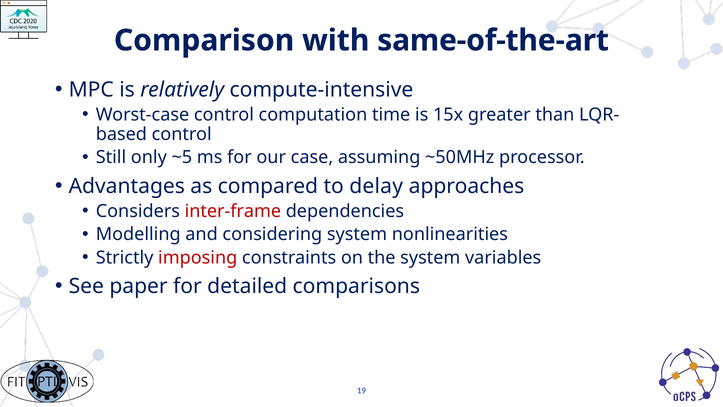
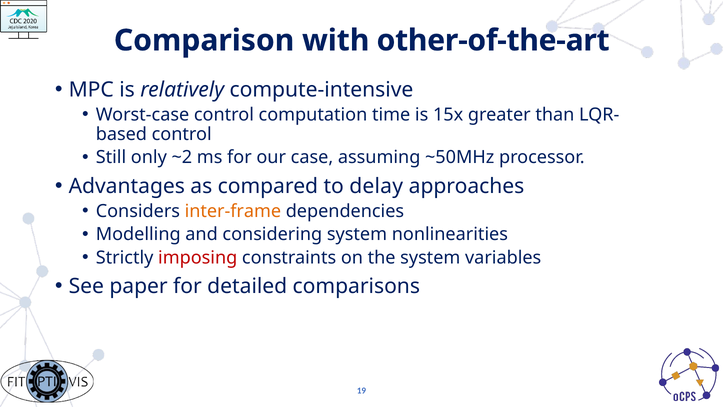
same-of-the-art: same-of-the-art -> other-of-the-art (493, 40)
~5: ~5 -> ~2 (182, 157)
inter-frame colour: red -> orange (233, 211)
